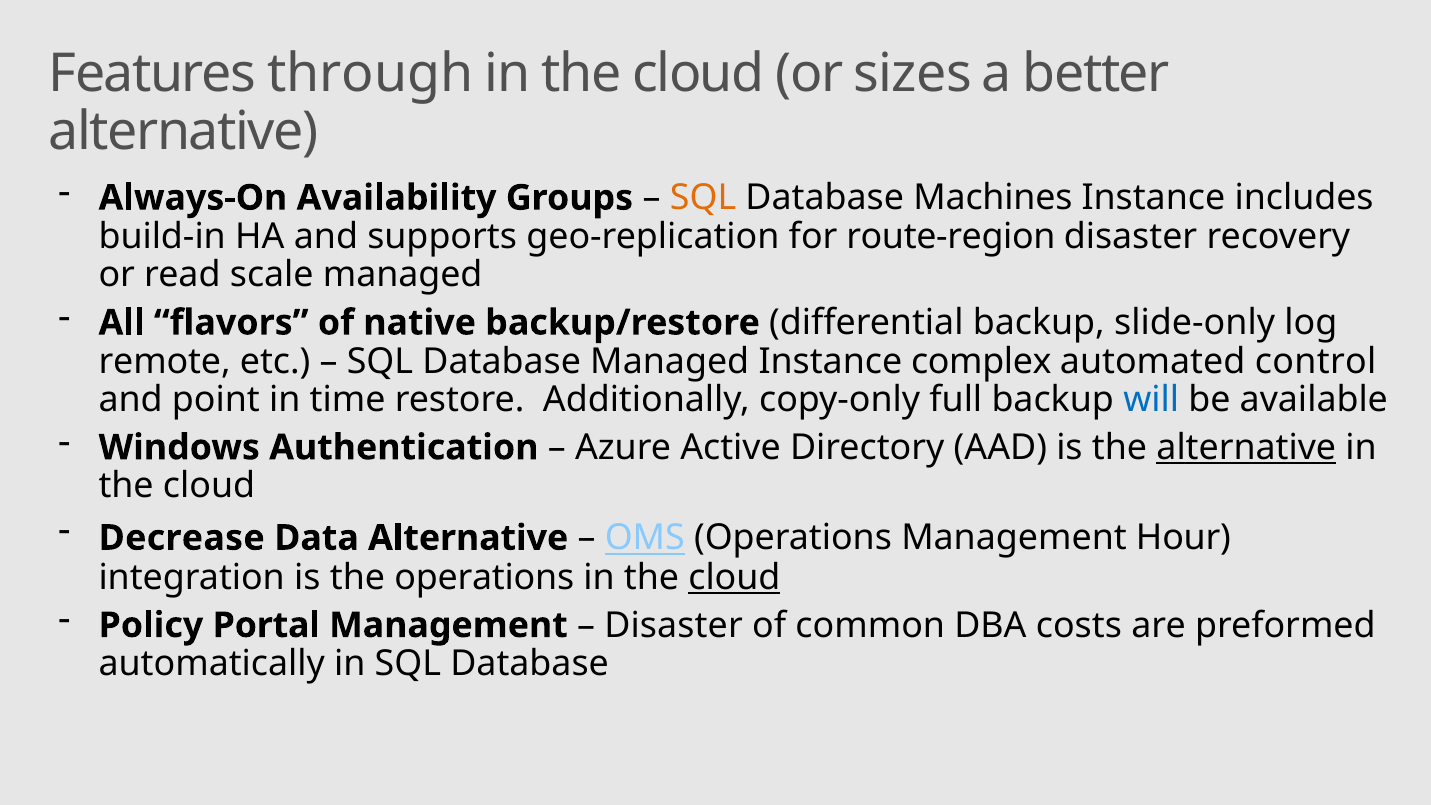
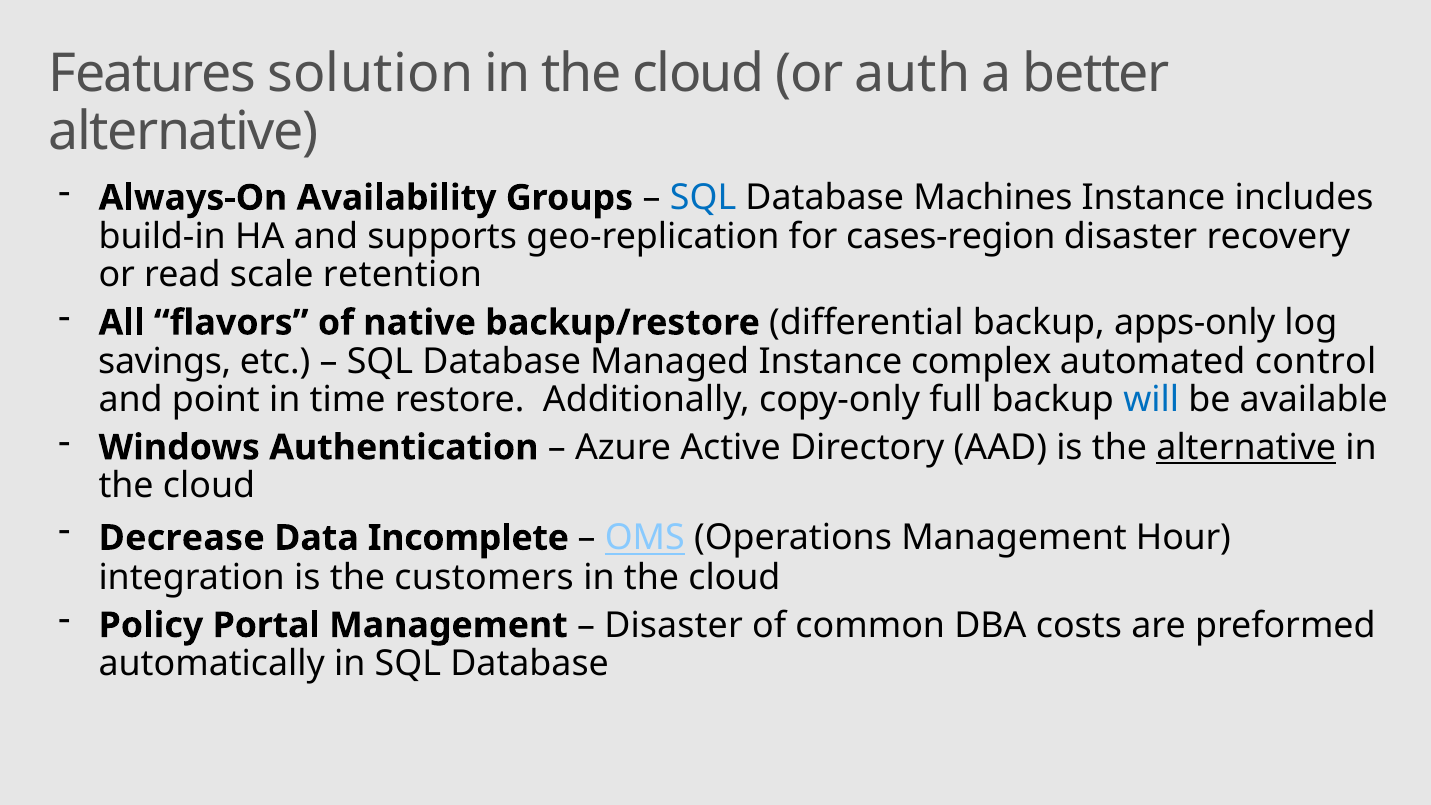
through: through -> solution (370, 73)
sizes: sizes -> auth (912, 73)
SQL colour: orange -> blue (703, 198)
route-region: route-region -> cases-region (951, 236)
scale managed: managed -> retention (402, 275)
slide-only: slide-only -> apps-only (1195, 323)
remote: remote -> savings (165, 361)
Data Alternative: Alternative -> Incomplete (468, 538)
the operations: operations -> customers (484, 578)
cloud underline: present -> none (734, 578)
